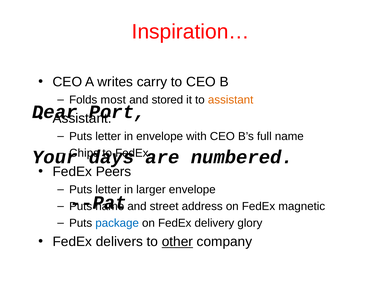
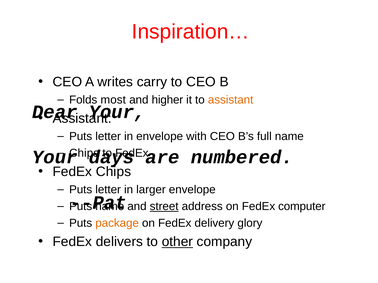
stored: stored -> higher (167, 100)
Port: Port -> Your (117, 112)
FedEx Peers: Peers -> Chips (113, 172)
street underline: none -> present (164, 207)
magnetic: magnetic -> computer (302, 207)
package colour: blue -> orange (117, 223)
